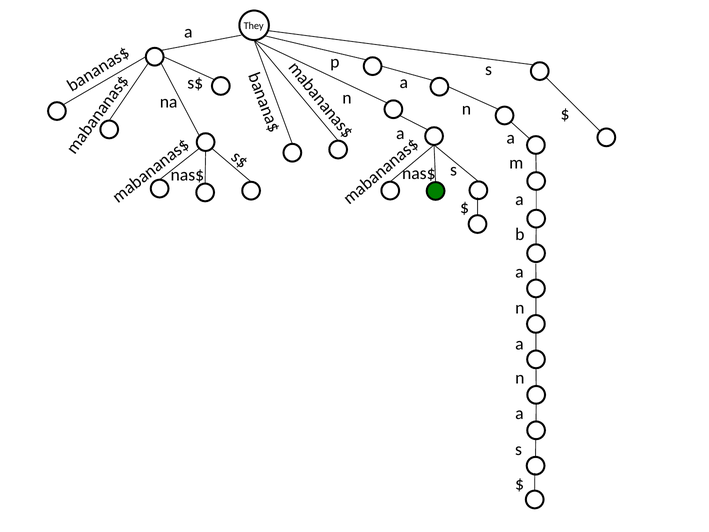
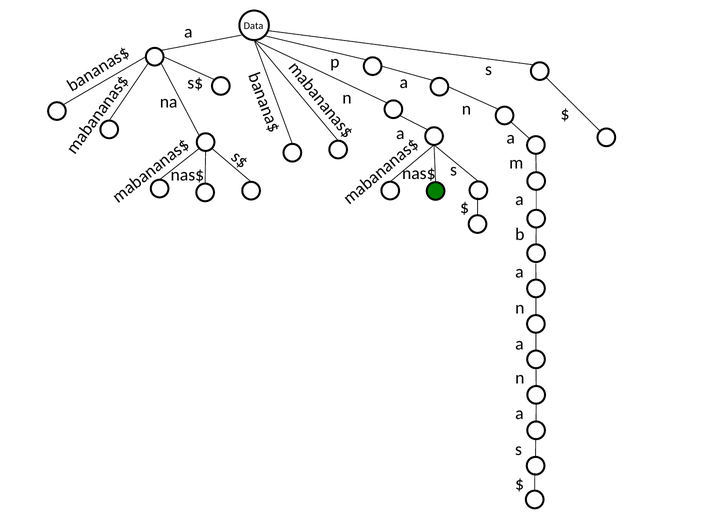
They: They -> Data (254, 26)
